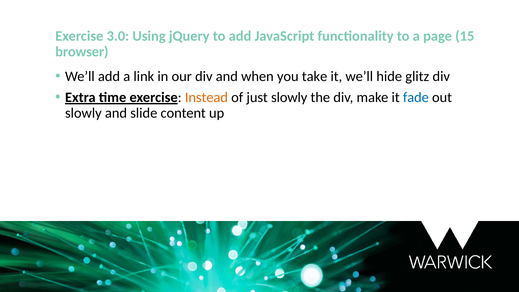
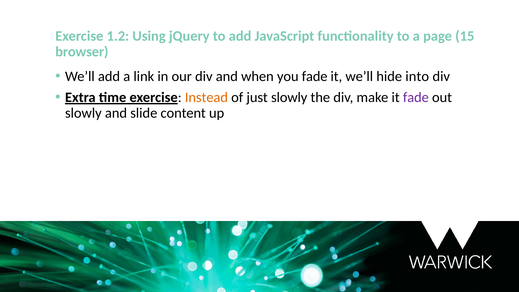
3.0: 3.0 -> 1.2 (118, 36)
you take: take -> fade (315, 76)
glitz: glitz -> into (417, 76)
fade colour: blue -> purple (416, 97)
